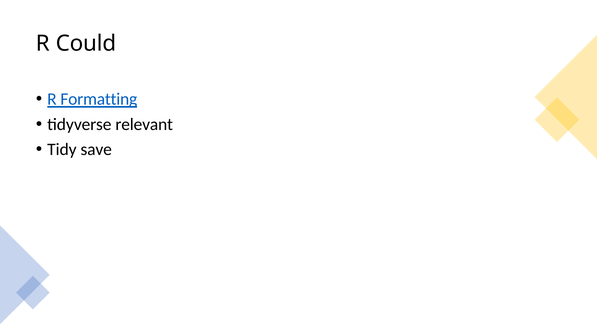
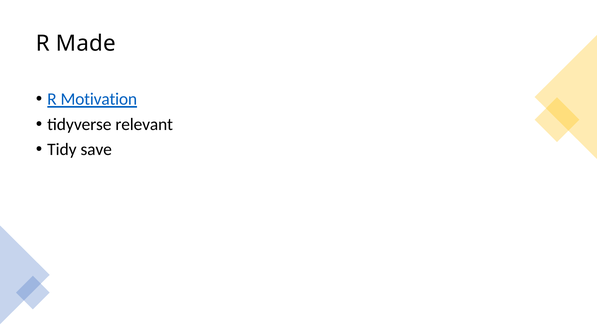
Could: Could -> Made (86, 43)
Formatting: Formatting -> Motivation (99, 99)
